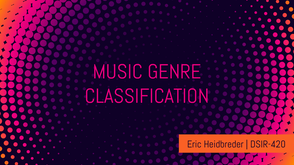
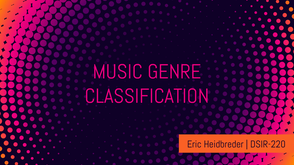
DSIR-420: DSIR-420 -> DSIR-220 (268, 145)
